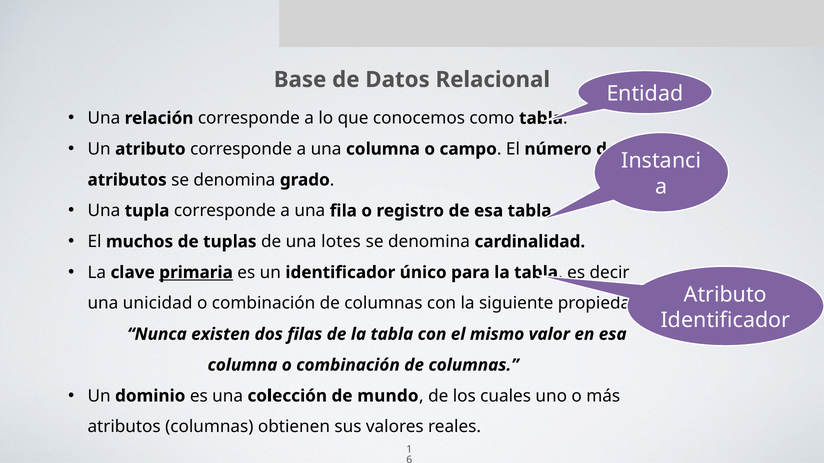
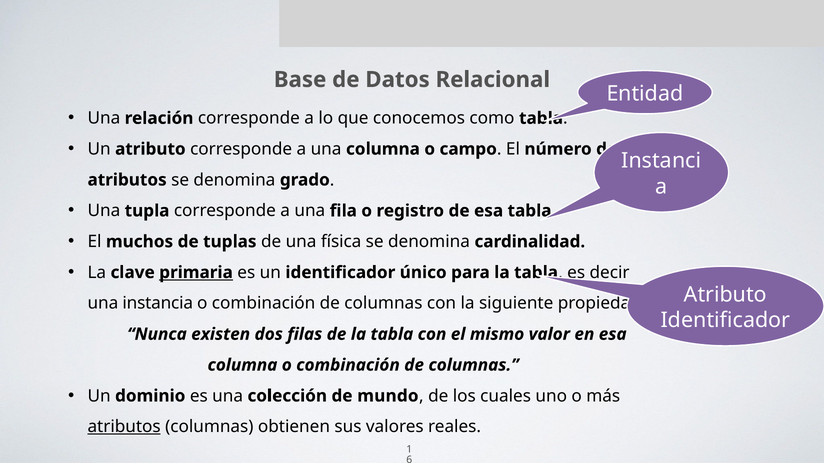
lotes: lotes -> física (341, 242)
unicidad: unicidad -> instancia (158, 304)
atributos underline: none -> present (124, 427)
